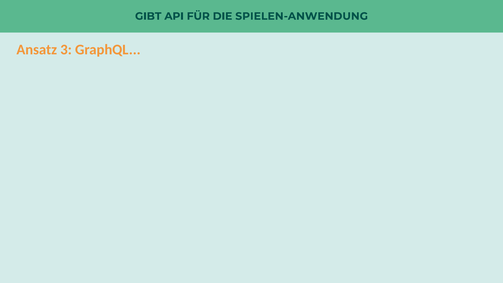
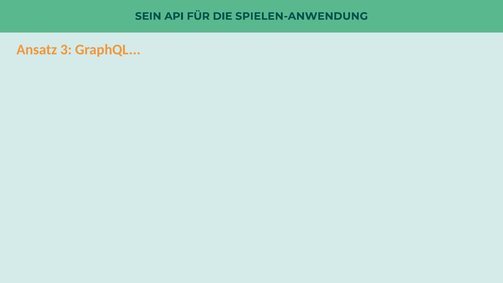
GIBT: GIBT -> SEIN (148, 16)
